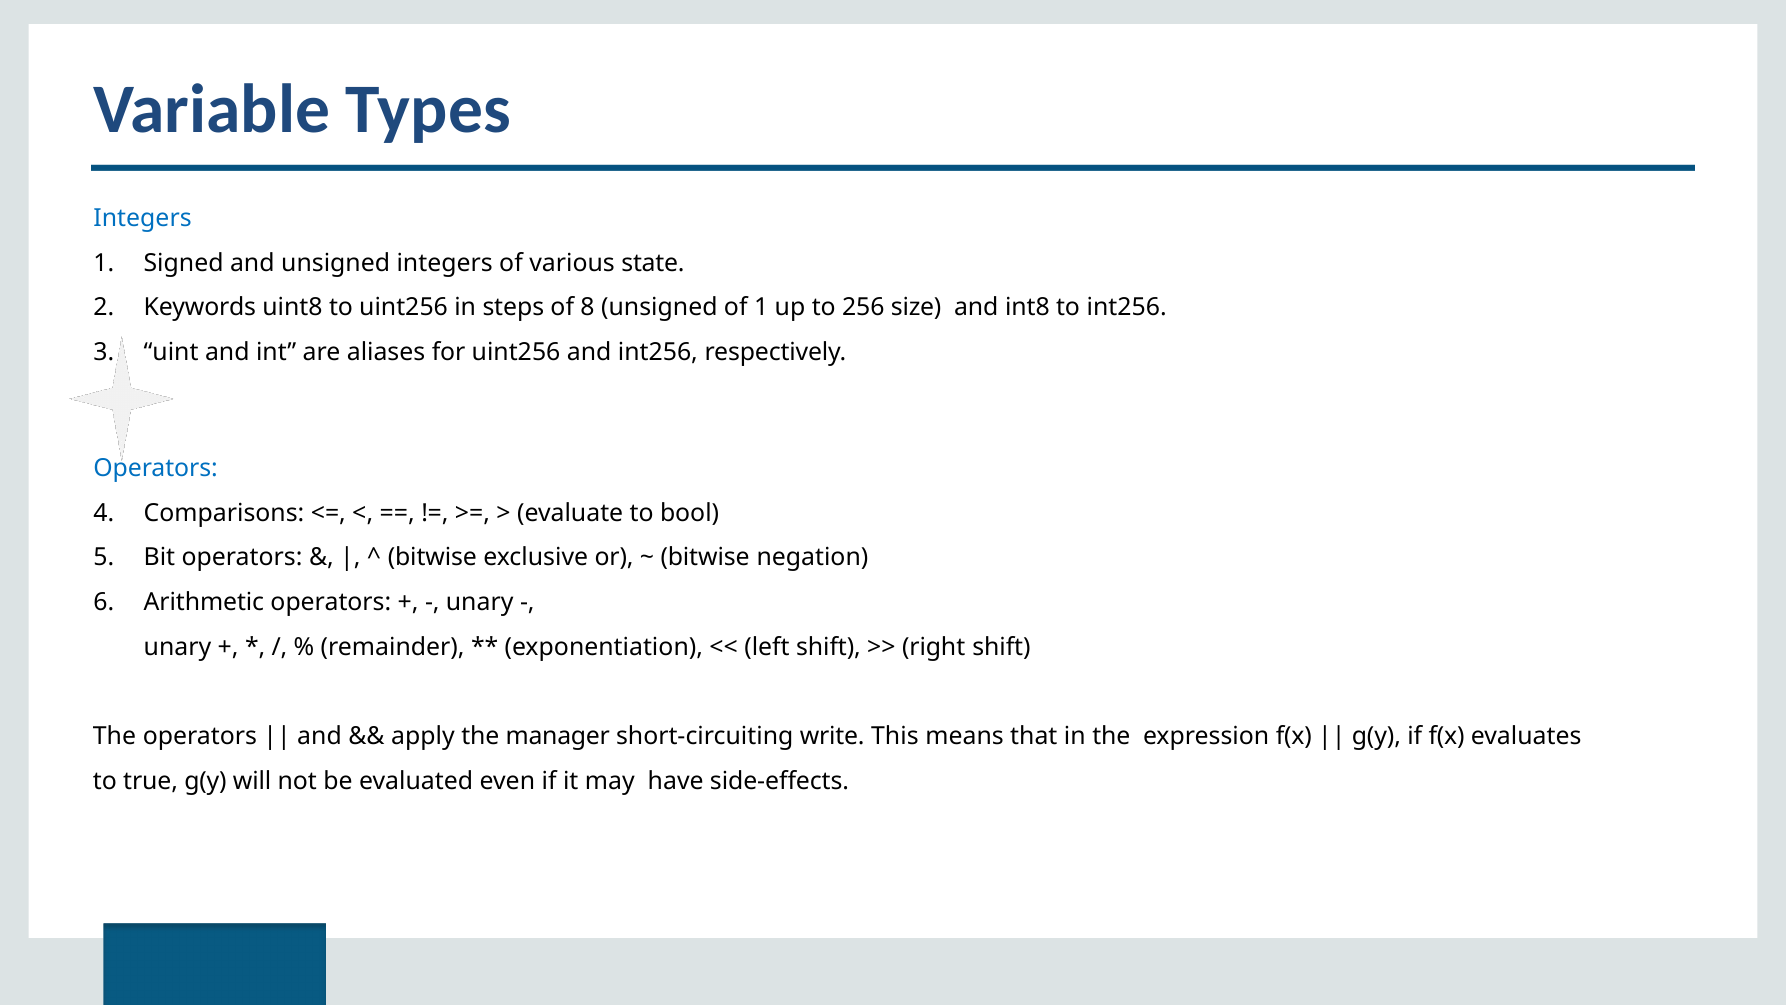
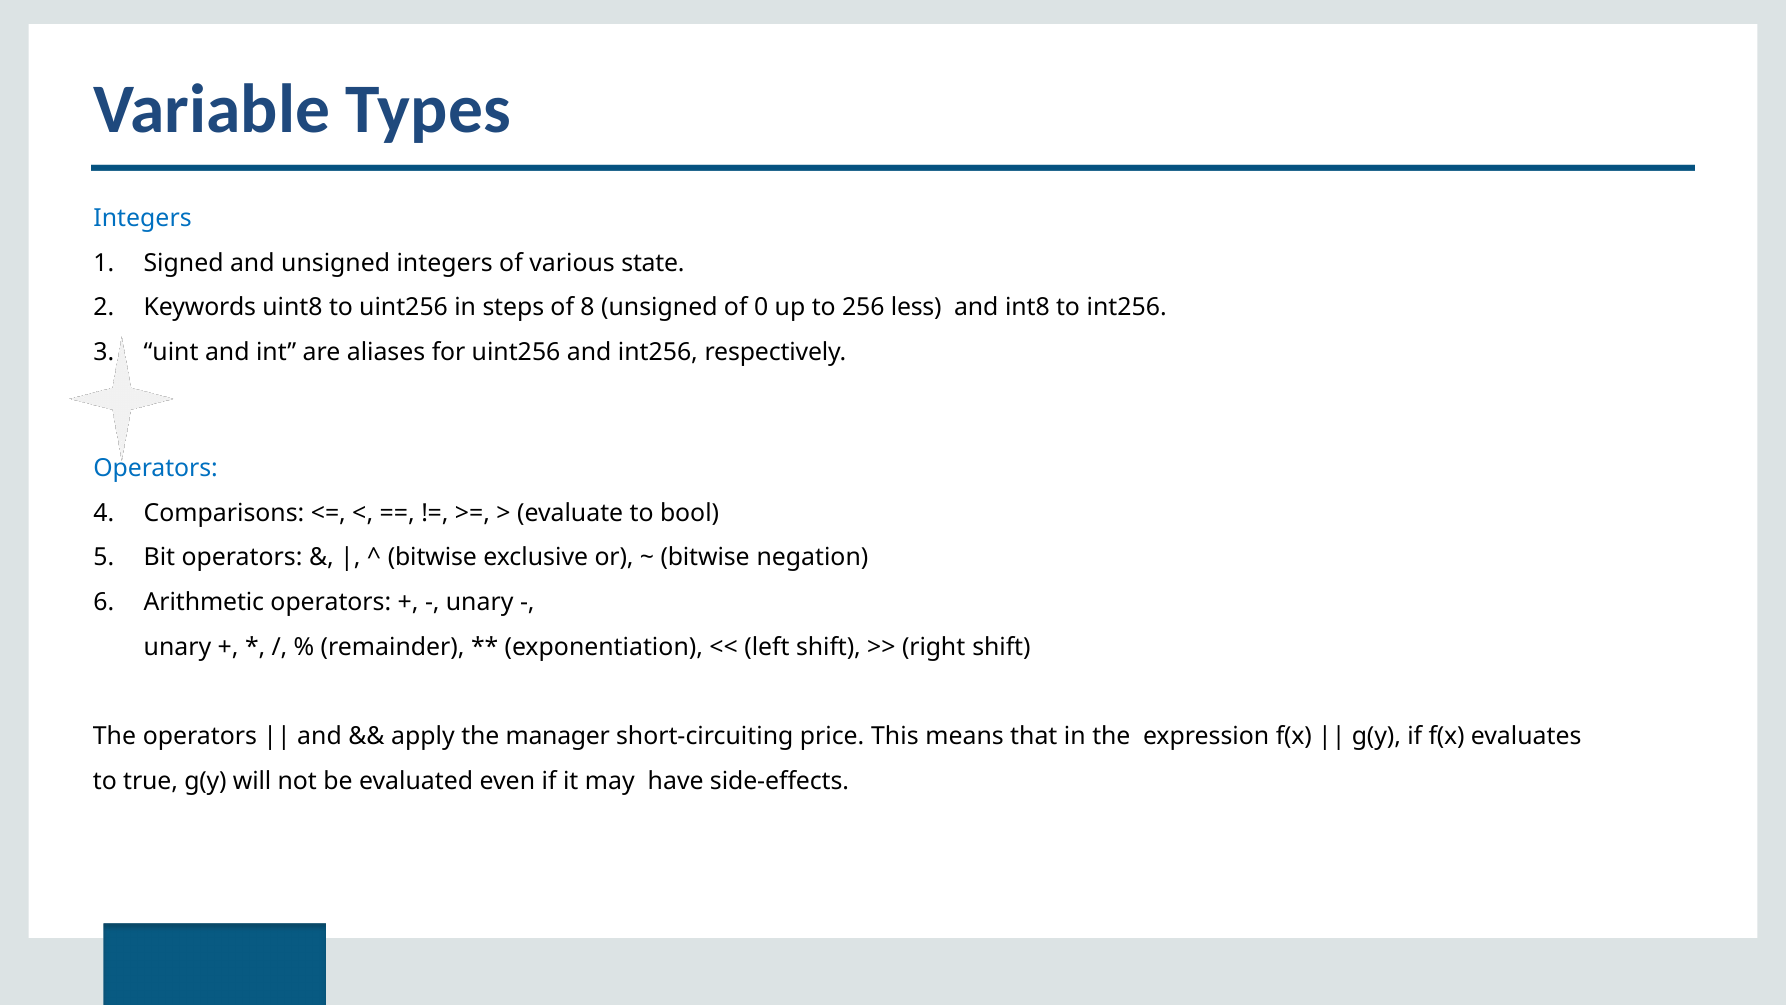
of 1: 1 -> 0 (761, 307)
size: size -> less (916, 307)
write: write -> price (832, 736)
